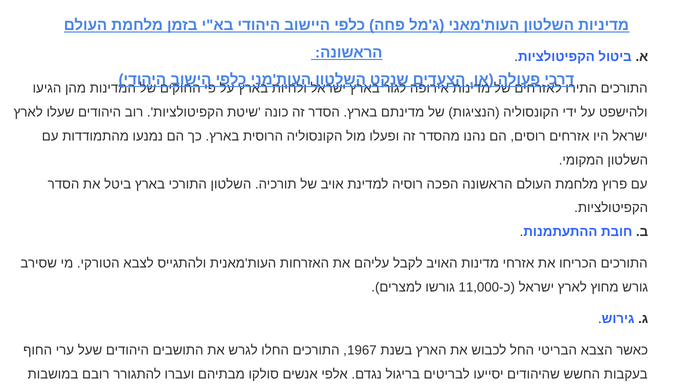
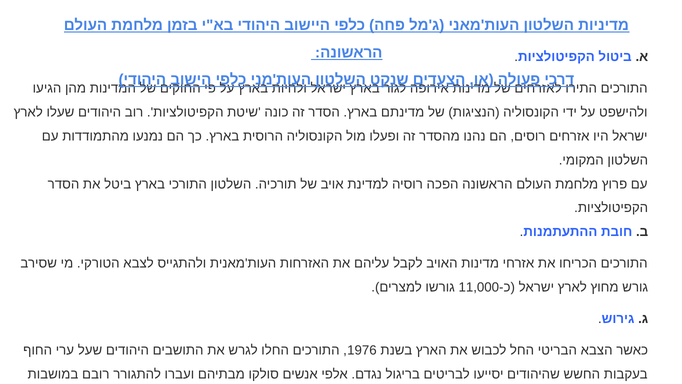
1967: 1967 -> 1976 (362, 350)
